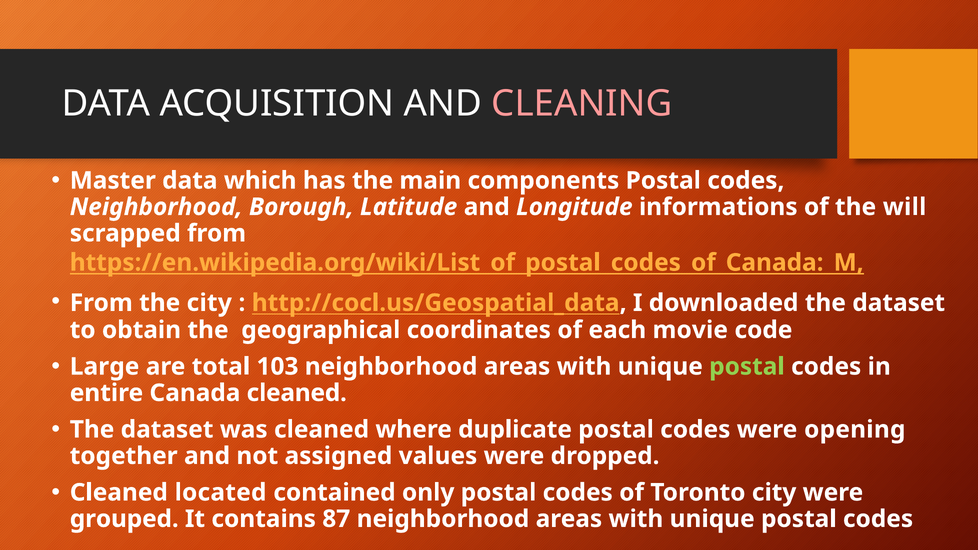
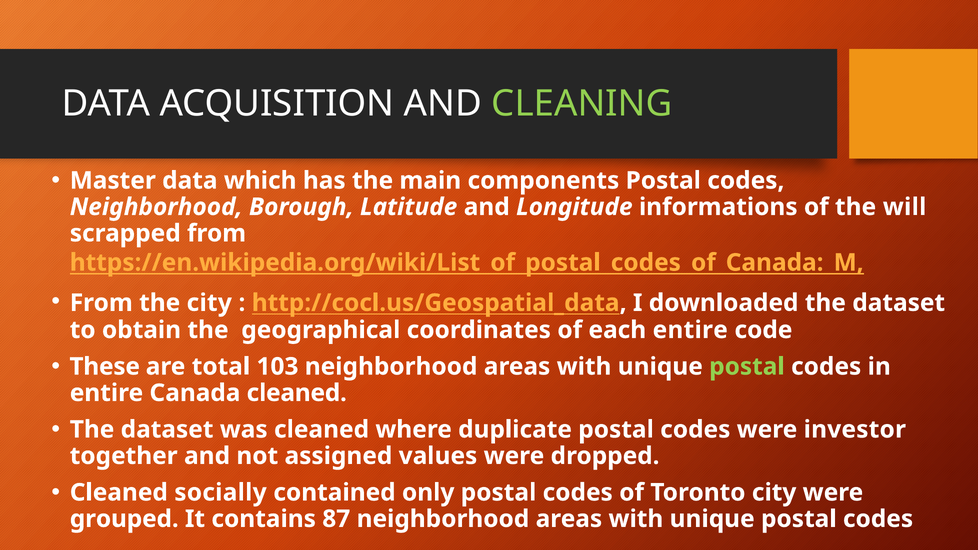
CLEANING colour: pink -> light green (582, 104)
each movie: movie -> entire (690, 330)
Large: Large -> These (105, 367)
opening: opening -> investor (855, 430)
located: located -> socially (220, 493)
